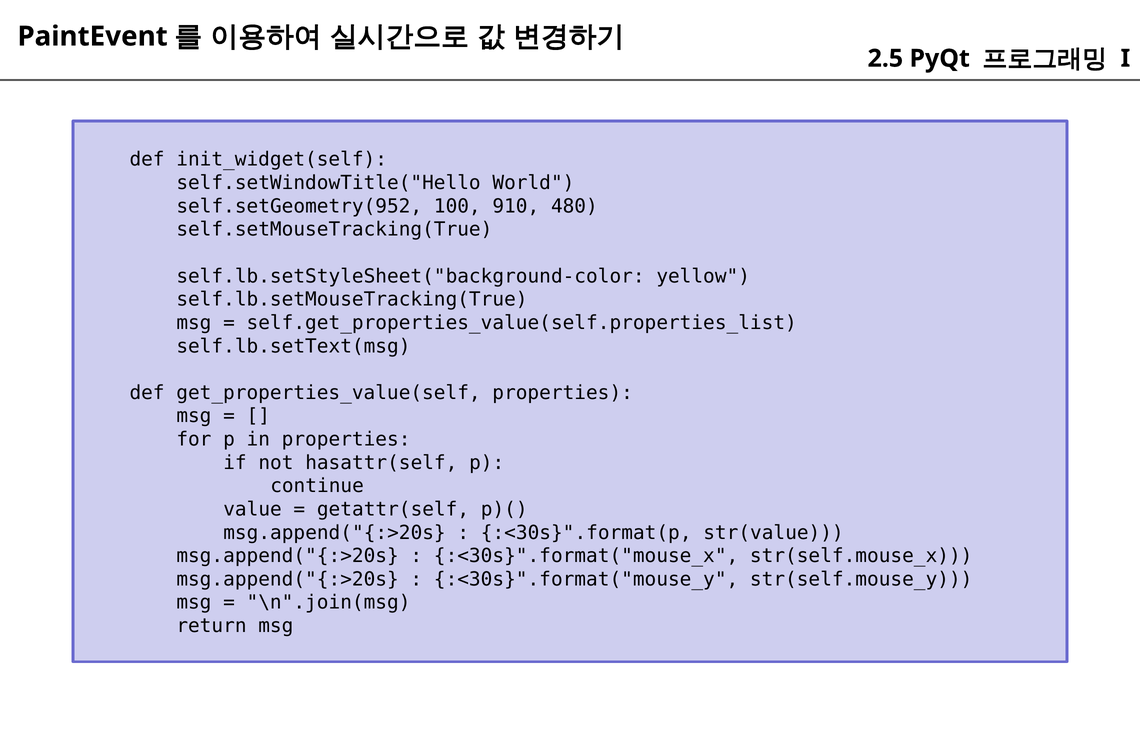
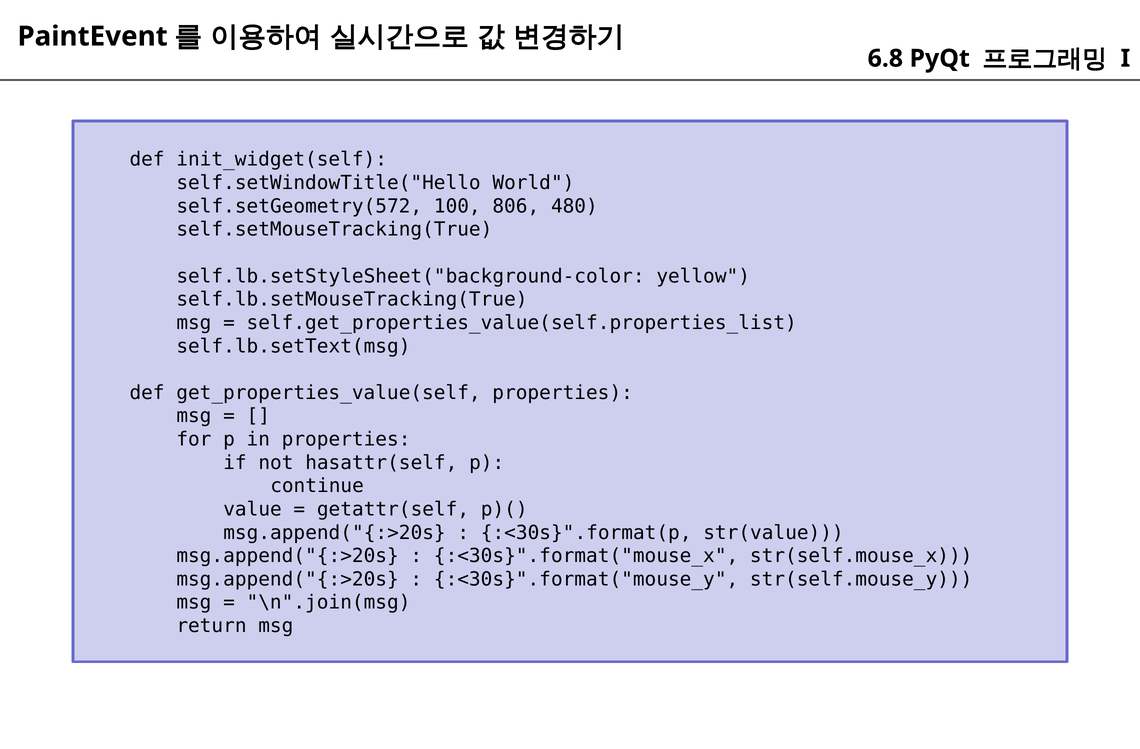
2.5: 2.5 -> 6.8 (885, 58)
self.setGeometry(952: self.setGeometry(952 -> self.setGeometry(572 (299, 206)
910: 910 -> 806 (516, 206)
